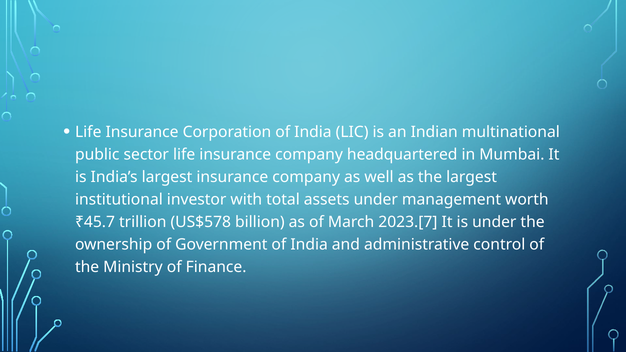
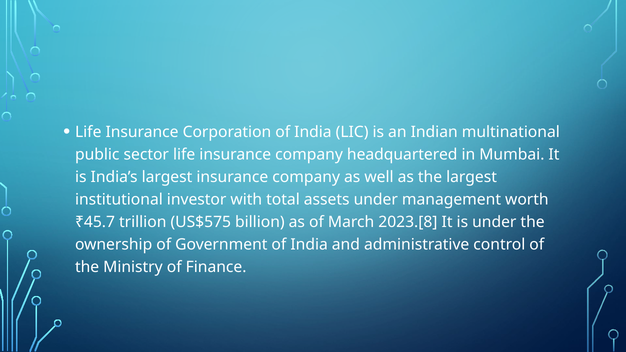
US$578: US$578 -> US$575 (201, 222)
2023.[7: 2023.[7 -> 2023.[8 (408, 222)
